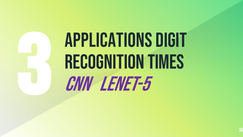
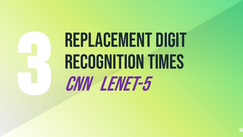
APPLICATIONS: APPLICATIONS -> REPLACEMENT (108, 40)
